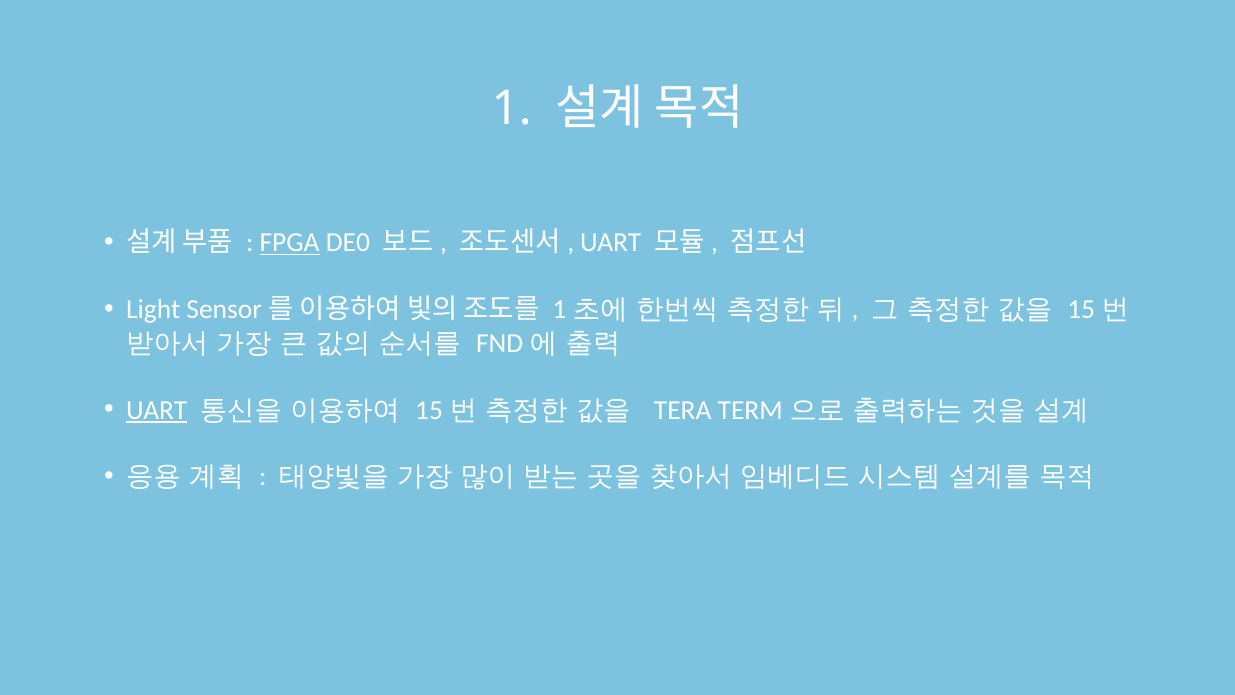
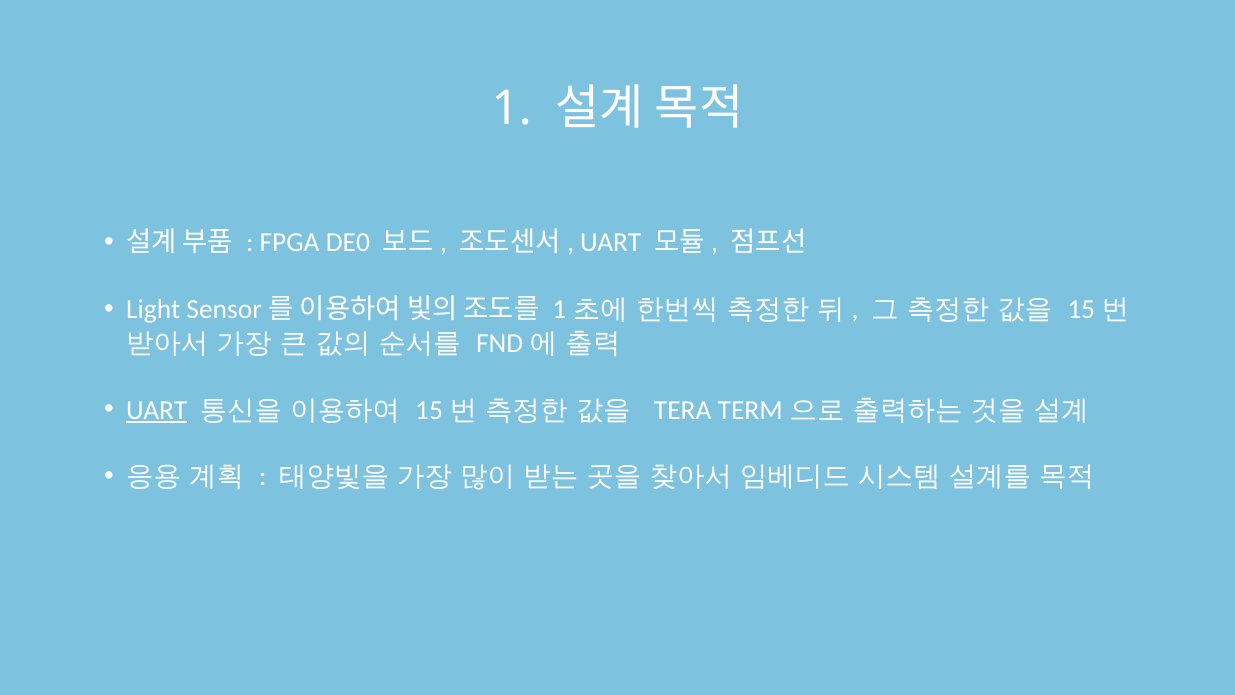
FPGA underline: present -> none (290, 243)
